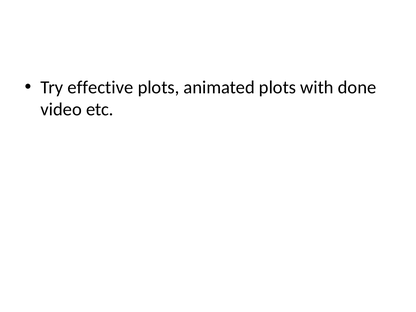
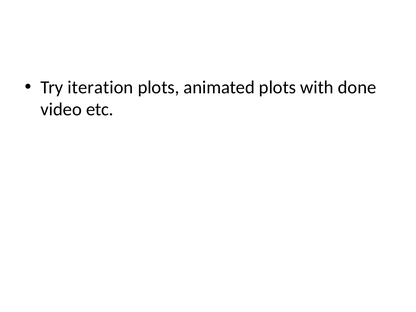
effective: effective -> iteration (100, 87)
